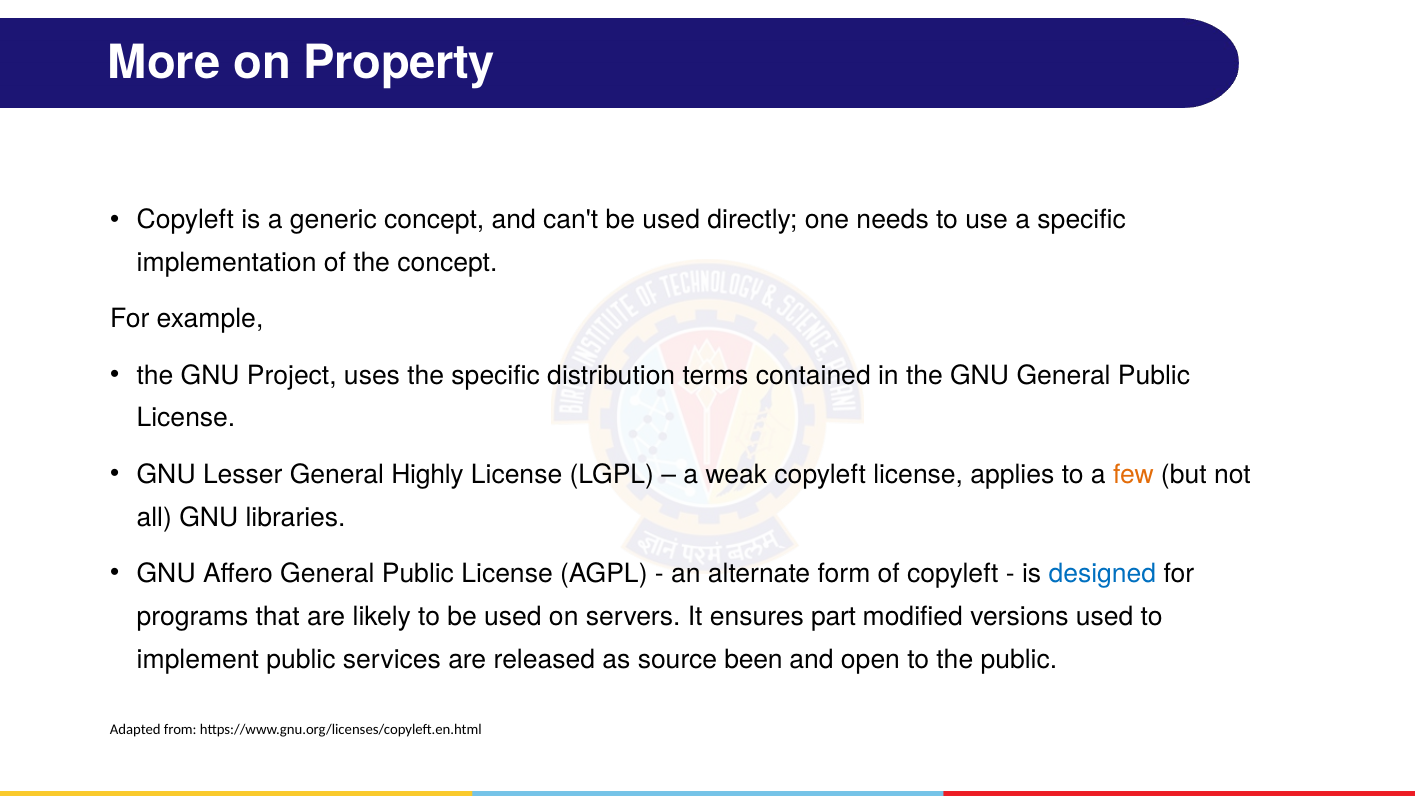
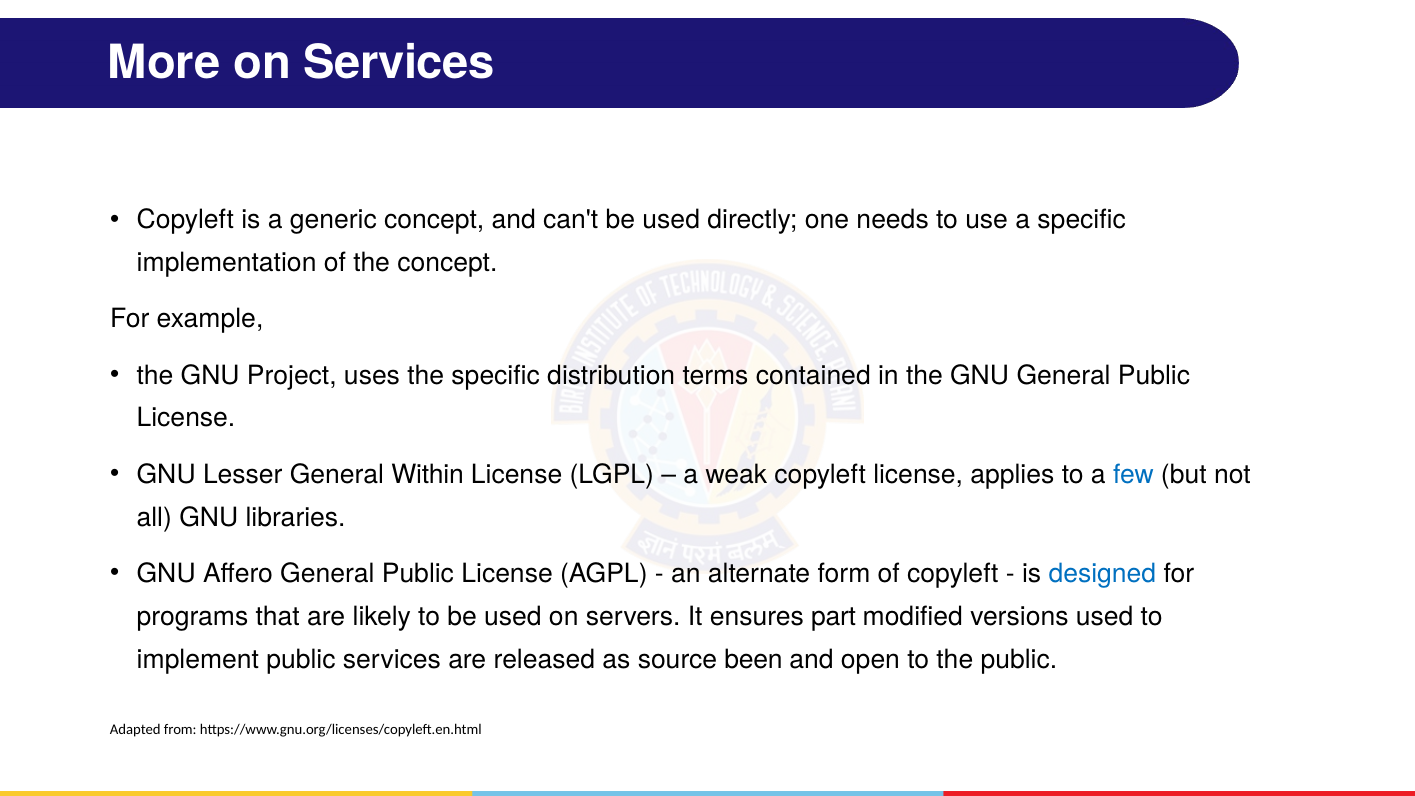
on Property: Property -> Services (399, 63)
Highly: Highly -> Within (428, 474)
few colour: orange -> blue (1133, 474)
